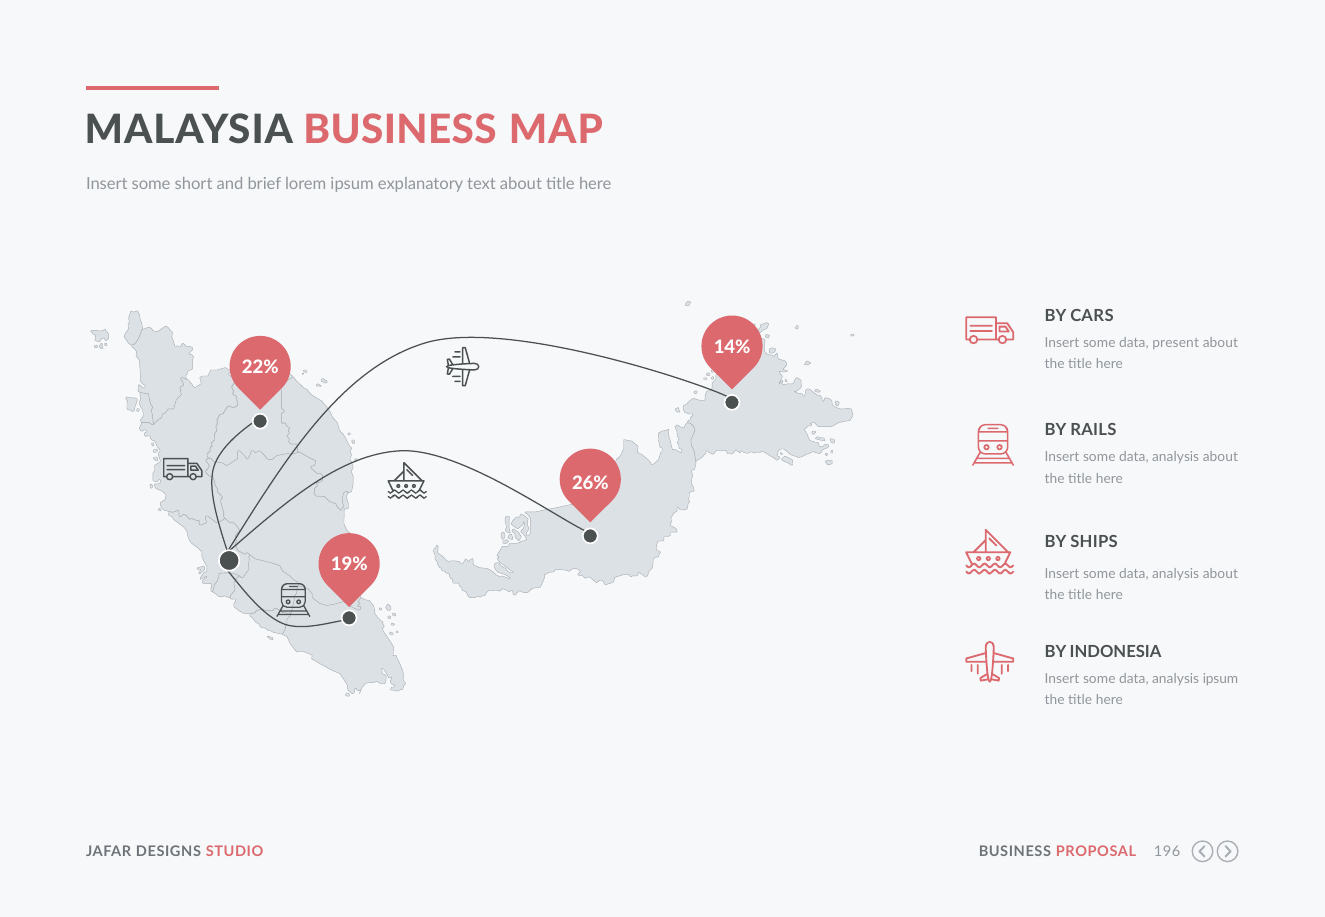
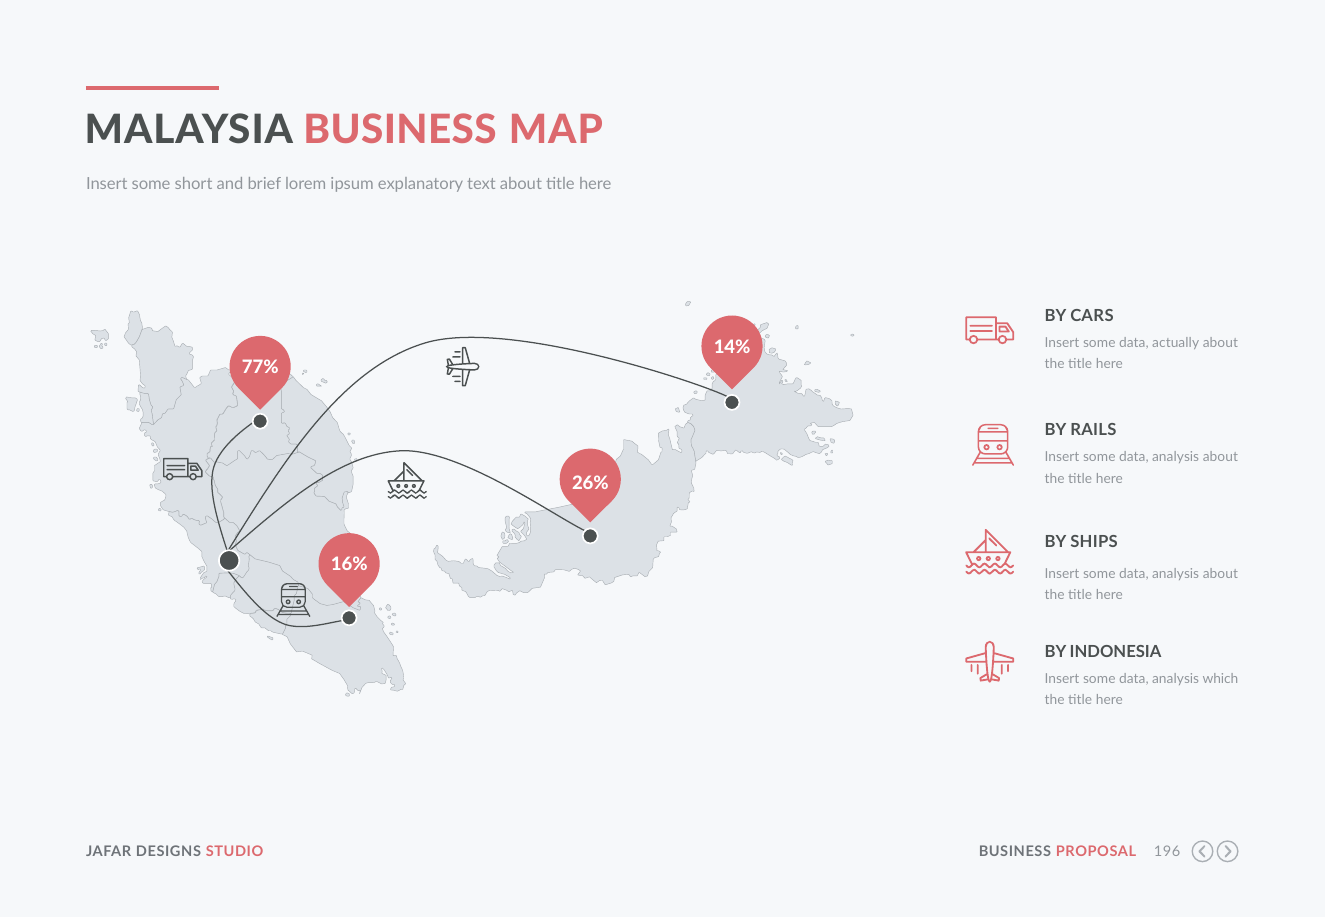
present: present -> actually (1176, 343)
22%: 22% -> 77% (260, 368)
19%: 19% -> 16% (349, 565)
analysis ipsum: ipsum -> which (1220, 679)
